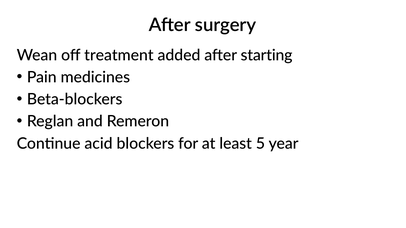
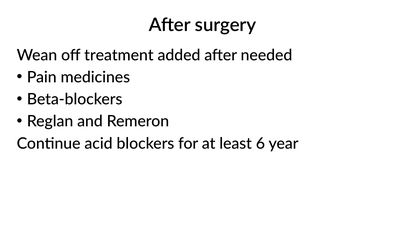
starting: starting -> needed (266, 55)
5: 5 -> 6 (260, 144)
